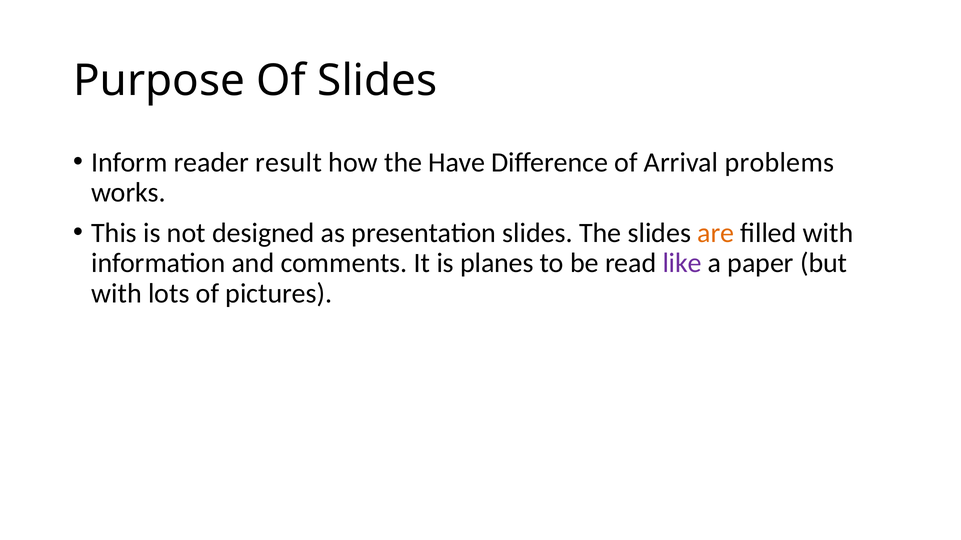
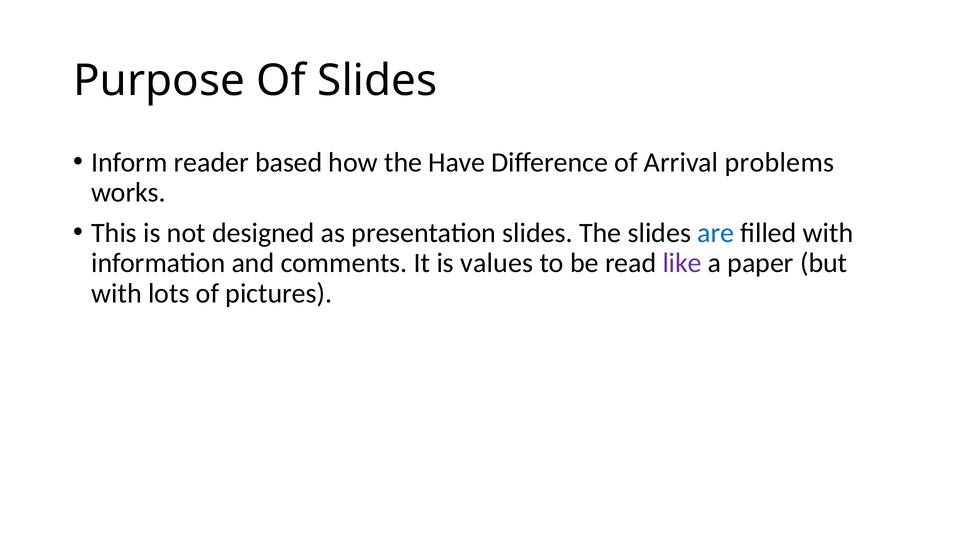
result: result -> based (289, 162)
are colour: orange -> blue (716, 233)
planes: planes -> values (497, 263)
